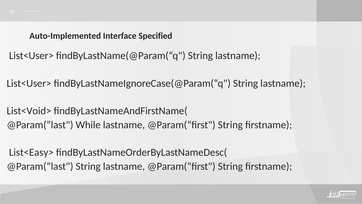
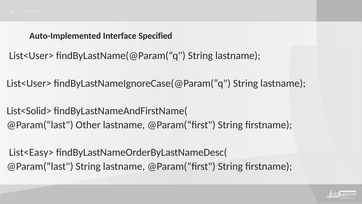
List<Void>: List<Void> -> List<Solid> (29, 111)
While: While -> Other (88, 125)
